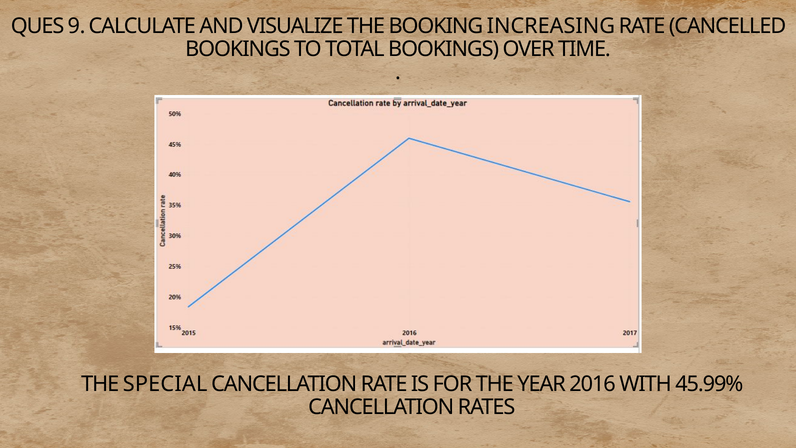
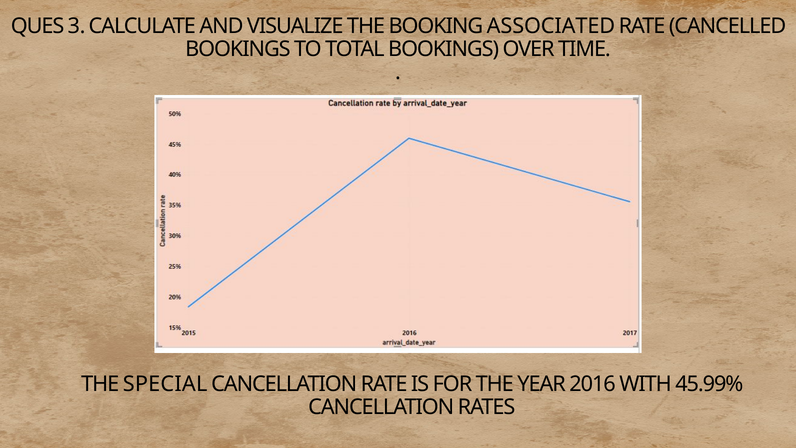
9: 9 -> 3 (77, 26)
INCREASING: INCREASING -> ASSOCIATED (551, 26)
